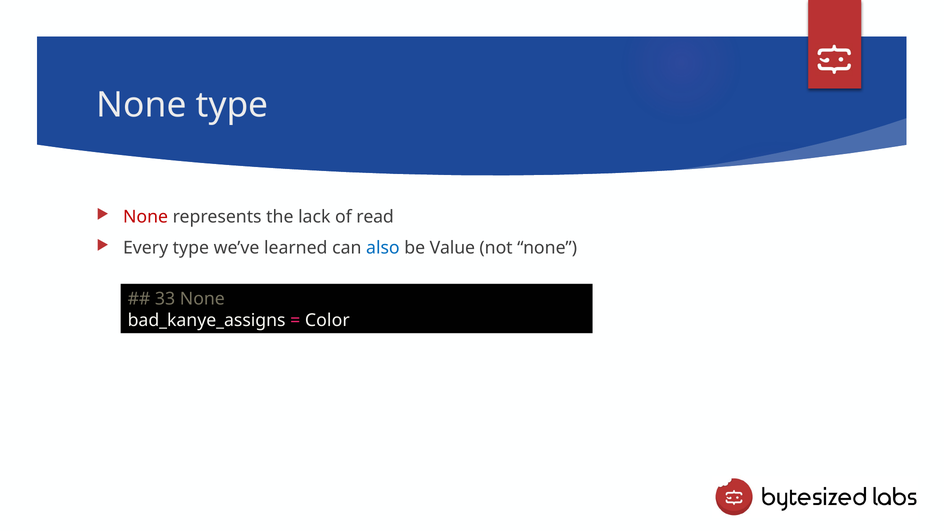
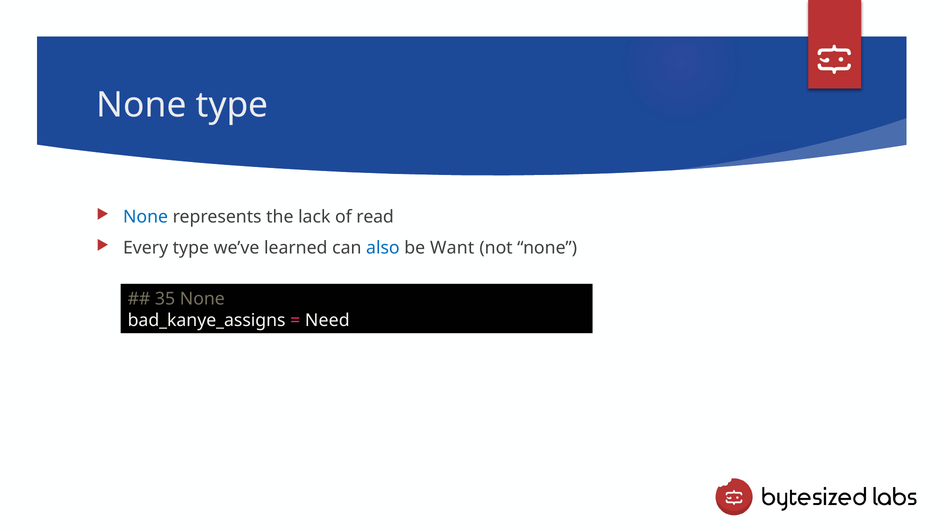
None colour: red -> blue (146, 217)
Value: Value -> Want (452, 248)
33: 33 -> 35 (165, 299)
Color: Color -> Need (327, 320)
